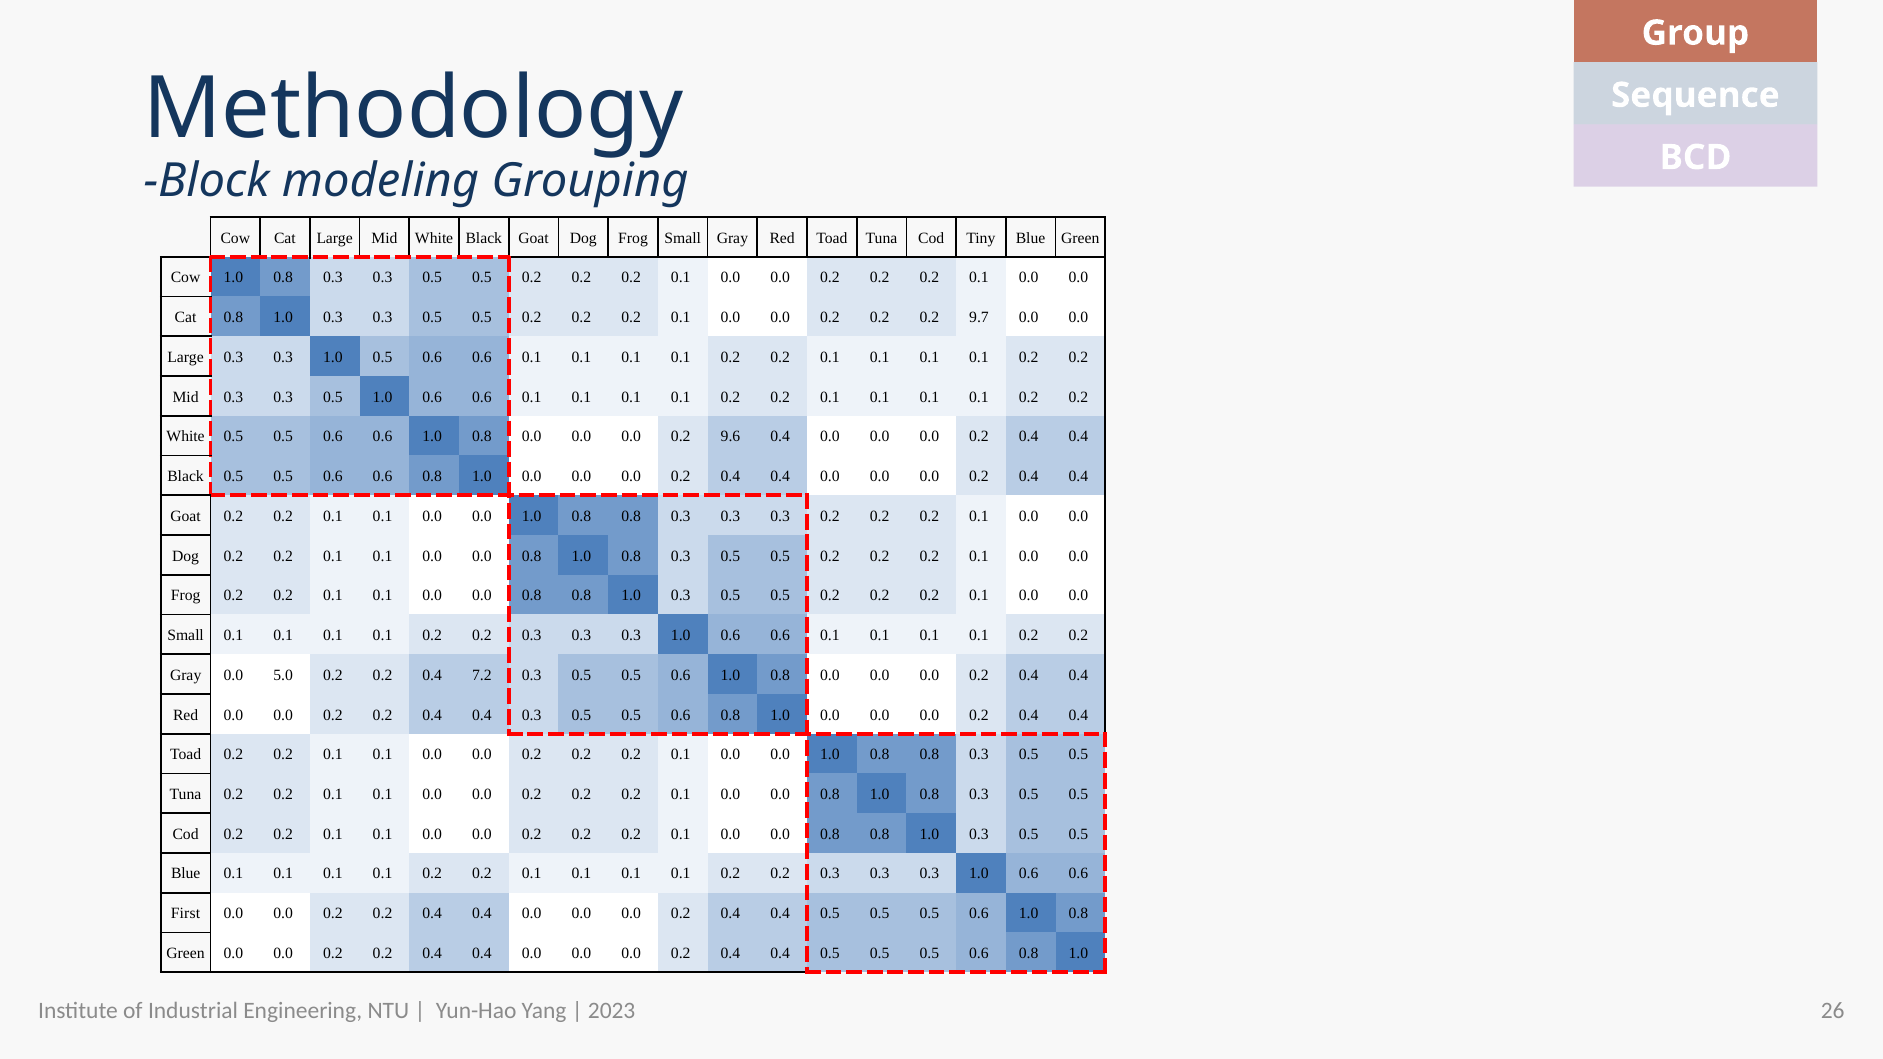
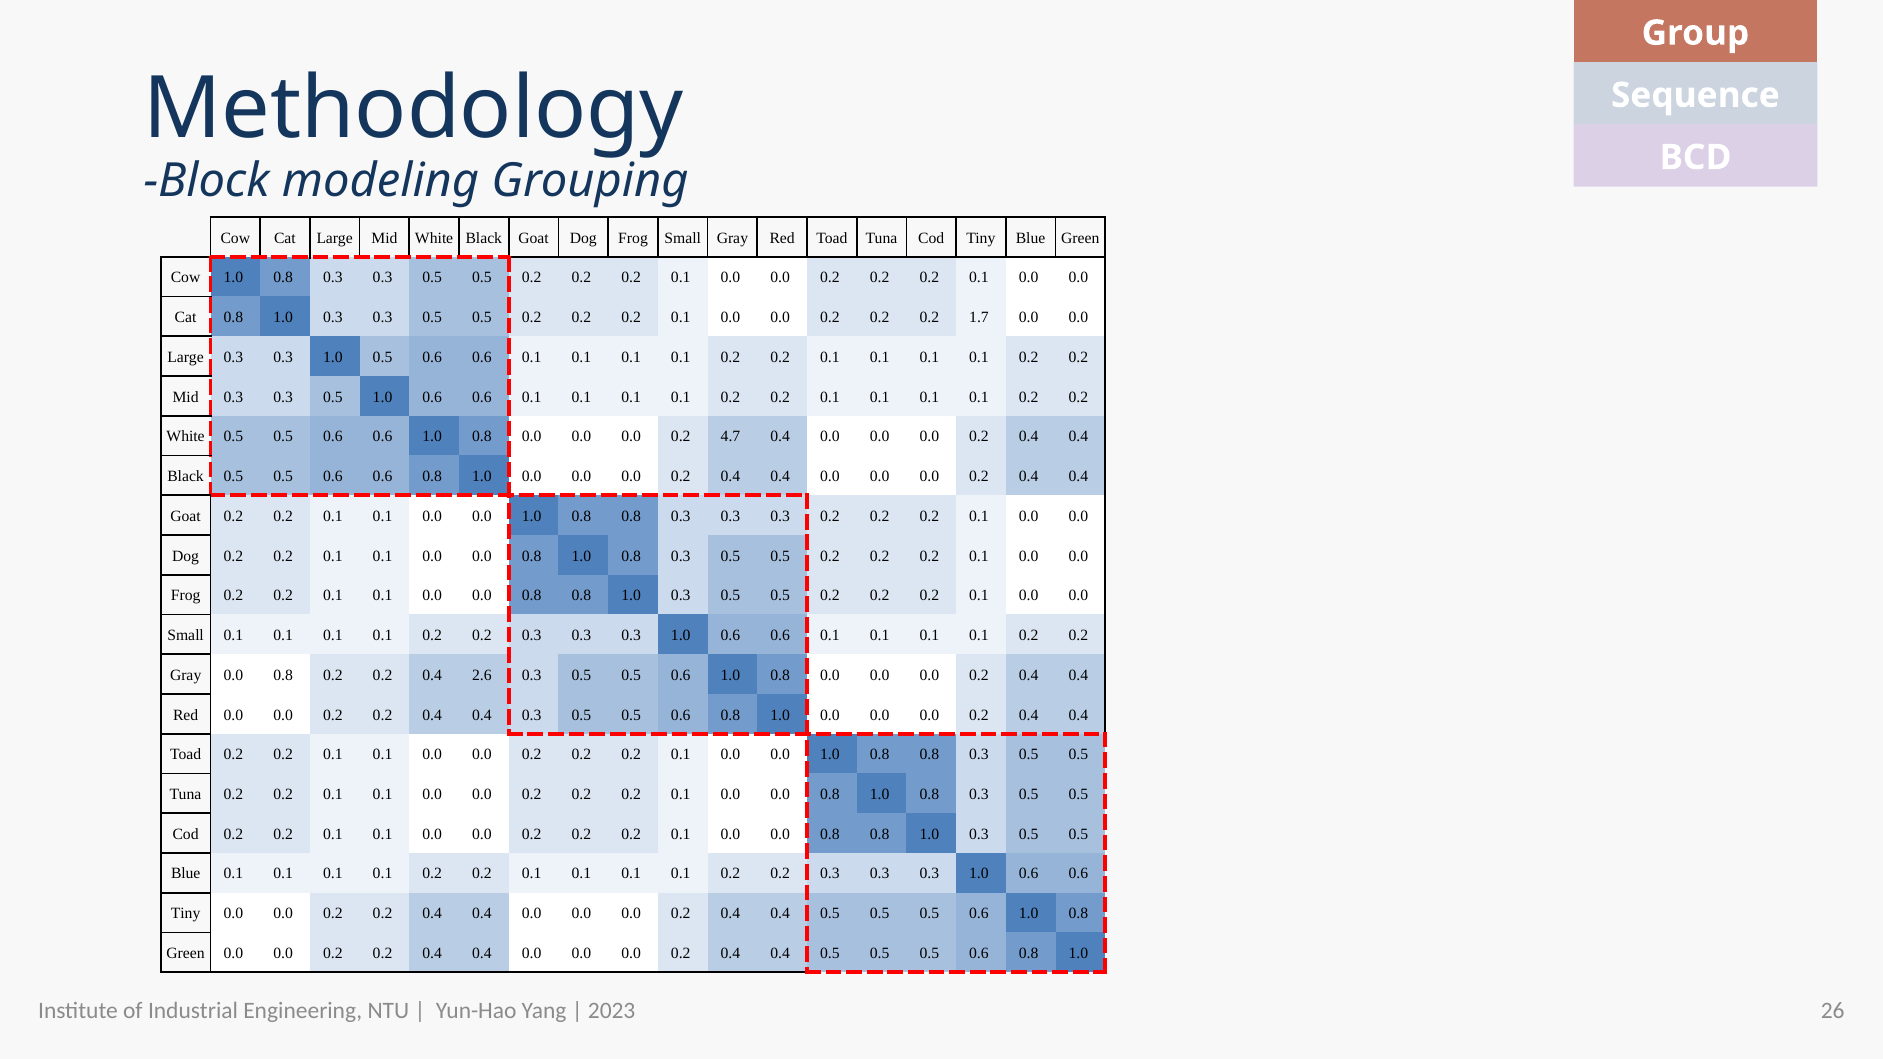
9.7: 9.7 -> 1.7 (979, 317)
9.6: 9.6 -> 4.7 (730, 437)
Gray 0.0 5.0: 5.0 -> 0.8 (283, 675)
7.2: 7.2 -> 2.6 (482, 675)
First: First -> Tiny (186, 914)
